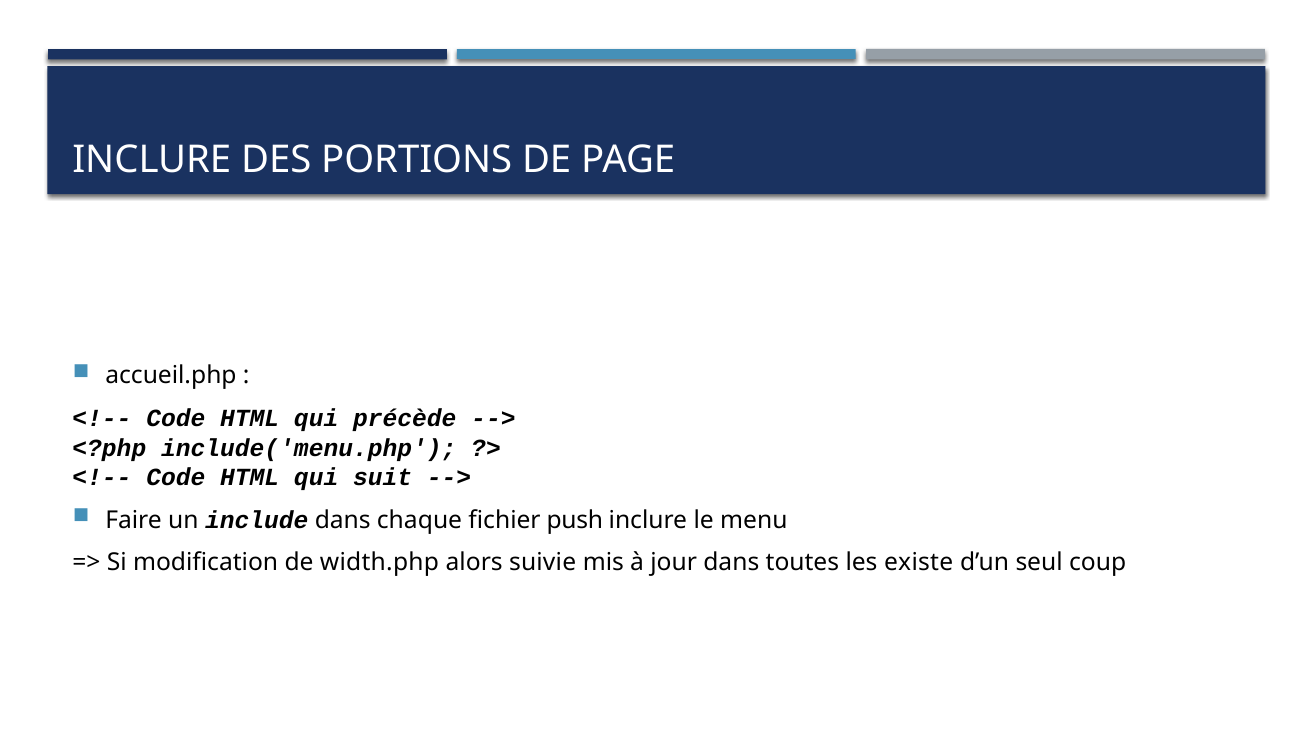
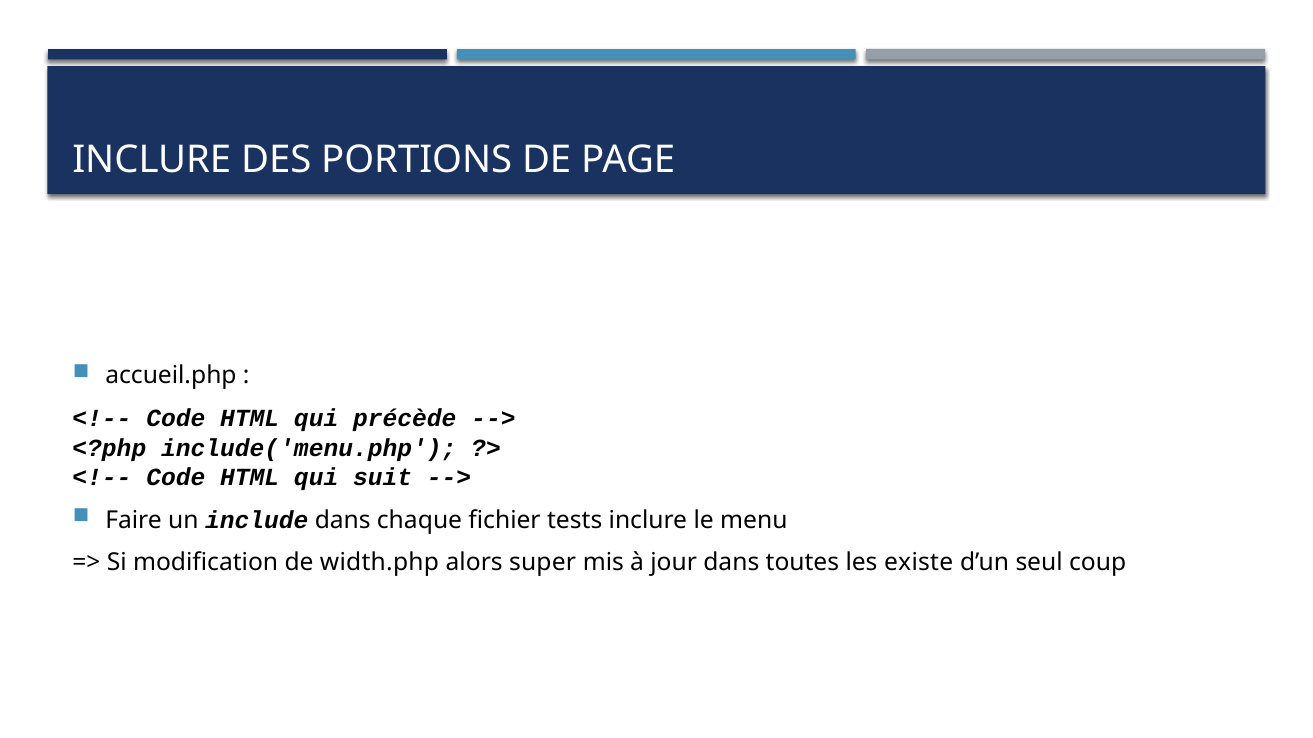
push: push -> tests (575, 520)
suivie: suivie -> super (543, 563)
